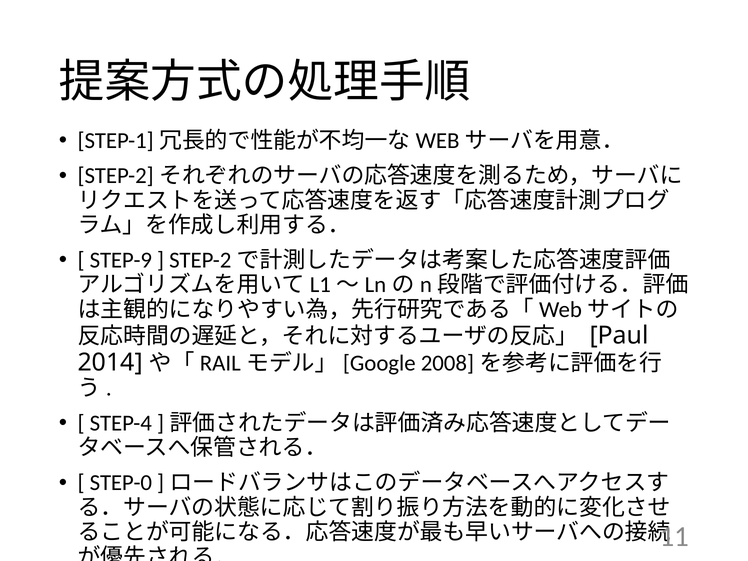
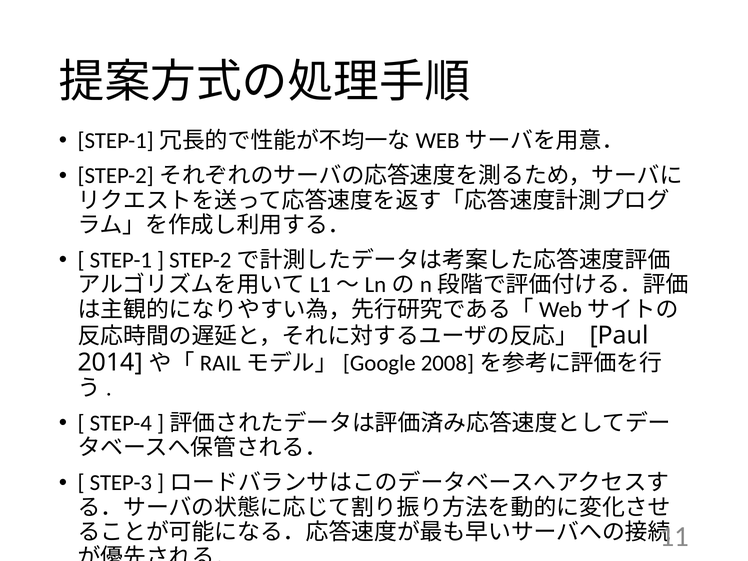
STEP-9: STEP-9 -> STEP-1 (121, 260)
STEP-0: STEP-0 -> STEP-3 (121, 483)
